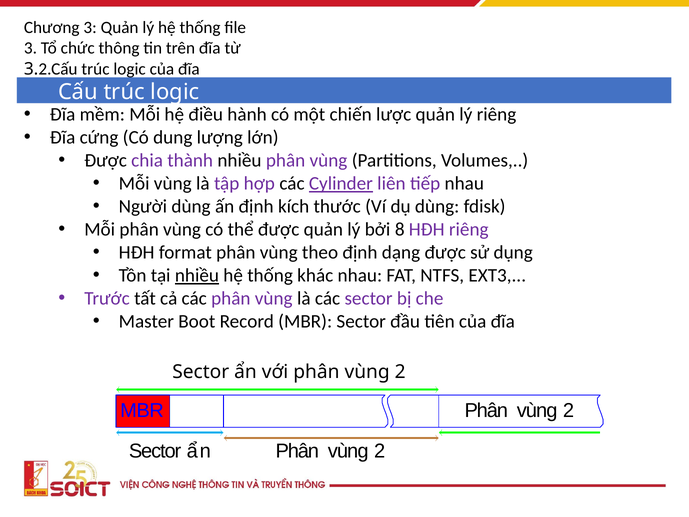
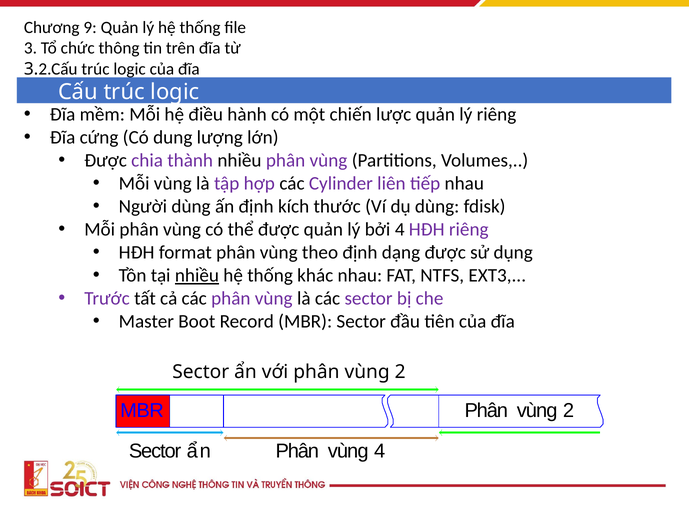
Chương 3: 3 -> 9 (90, 28)
Cylinder underline: present -> none (341, 183)
bởi 8: 8 -> 4 (400, 229)
ẩn Phân vùng 2: 2 -> 4 (380, 451)
